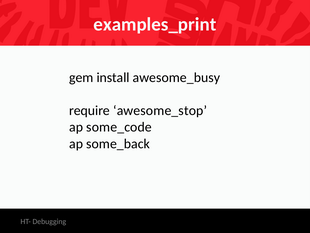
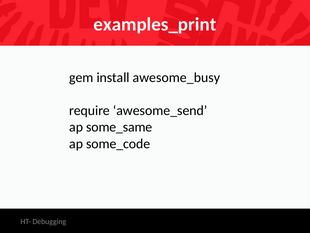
awesome_stop: awesome_stop -> awesome_send (160, 110)
some_code: some_code -> some_same (119, 127)
some_back: some_back -> some_code (118, 143)
